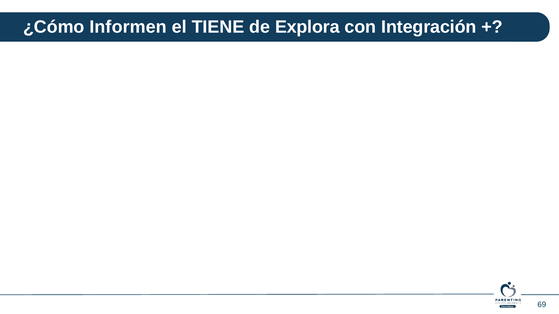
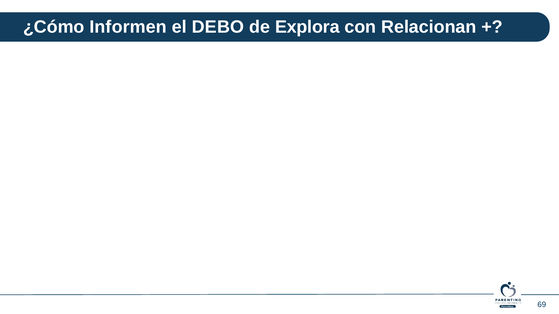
TIENE: TIENE -> DEBO (218, 27)
Integración: Integración -> Relacionan (429, 27)
